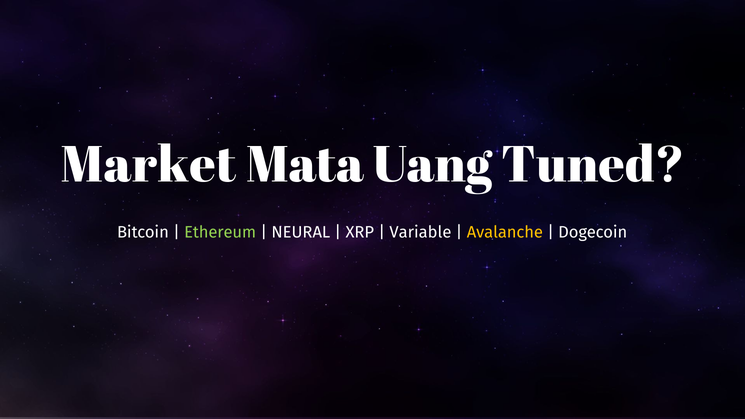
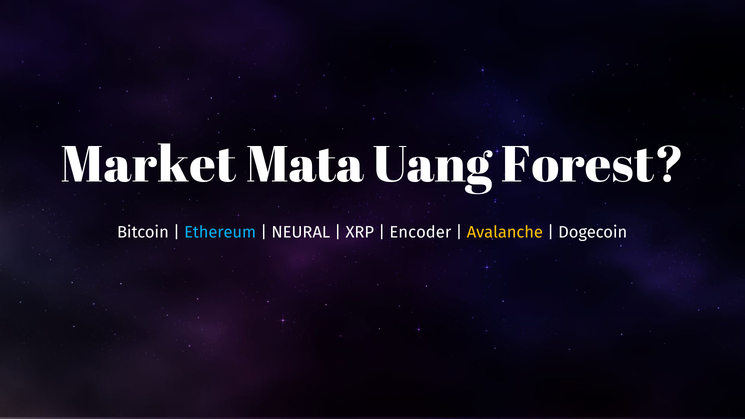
Tuned: Tuned -> Forest (593, 165)
Ethereum colour: light green -> light blue (220, 232)
Variable: Variable -> Encoder (420, 232)
